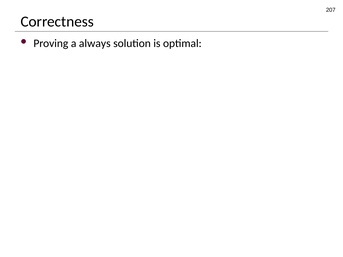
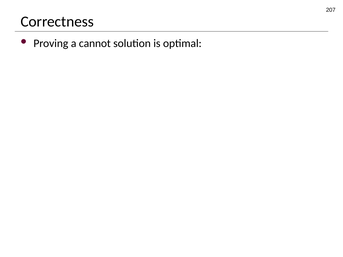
always: always -> cannot (95, 43)
